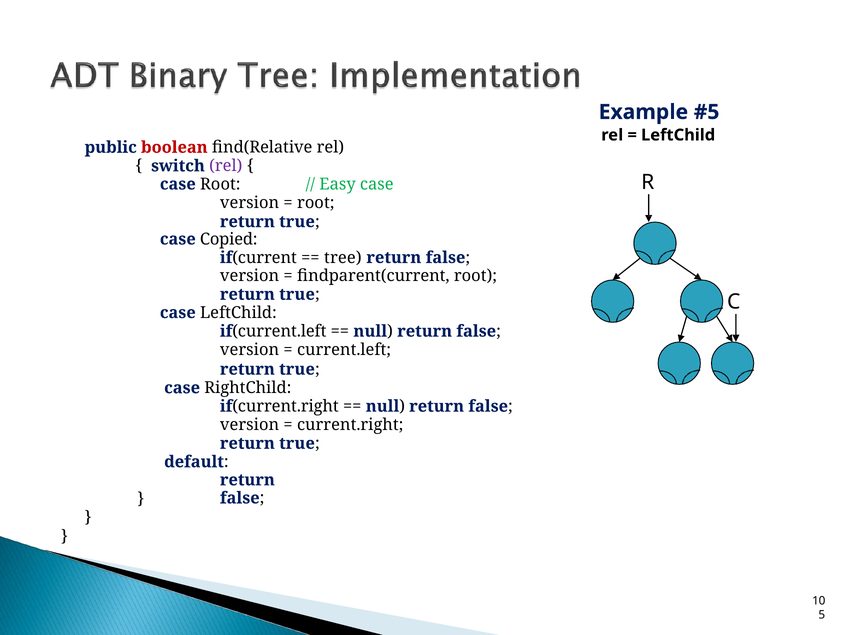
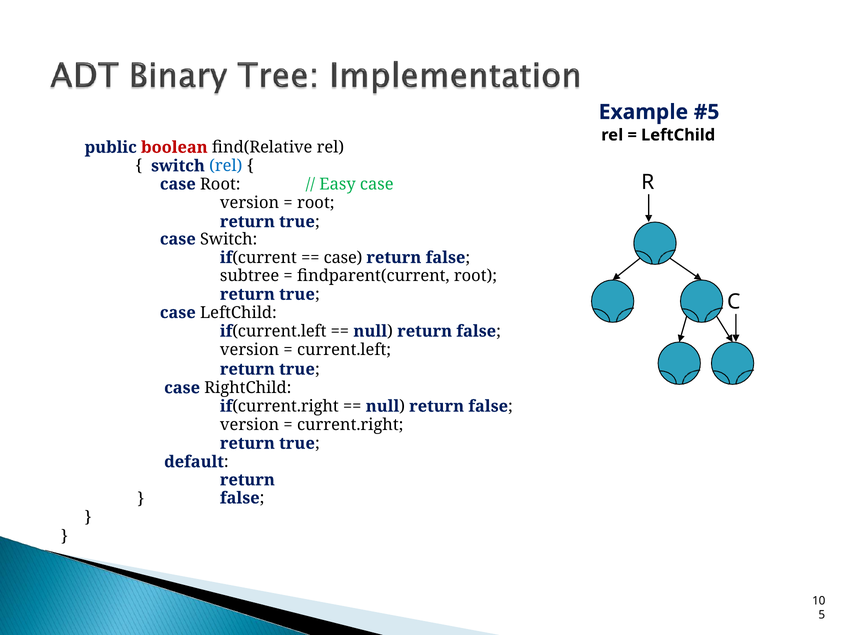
rel colour: purple -> blue (226, 166)
case Copied: Copied -> Switch (229, 239)
tree: tree -> case (343, 257)
version: version -> subtree (250, 276)
